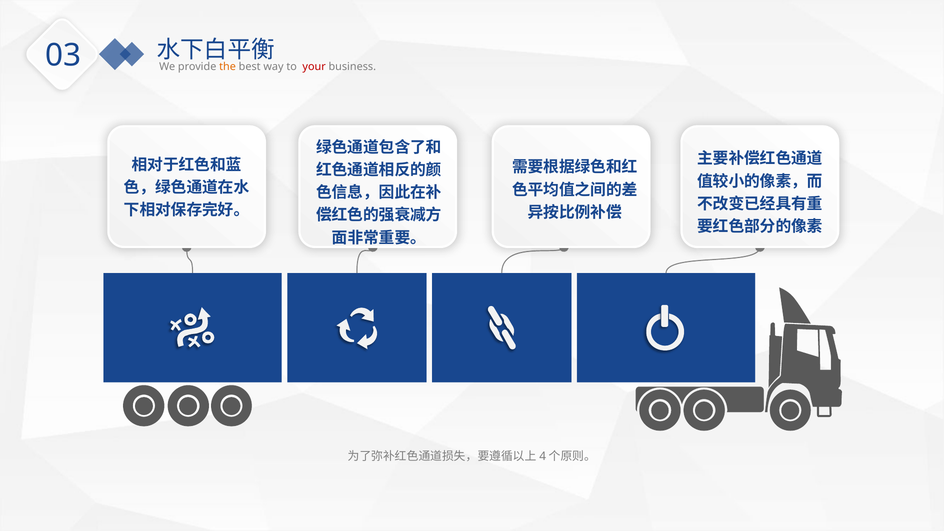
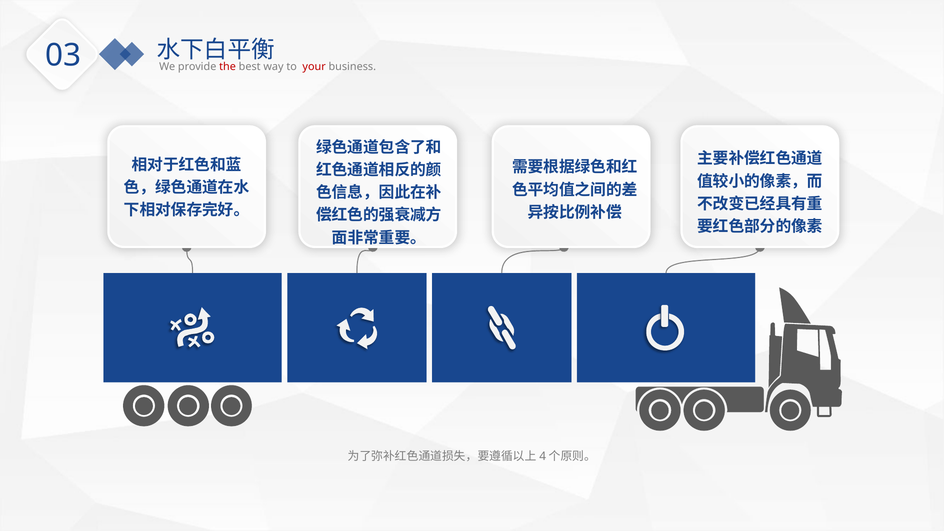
the colour: orange -> red (228, 67)
